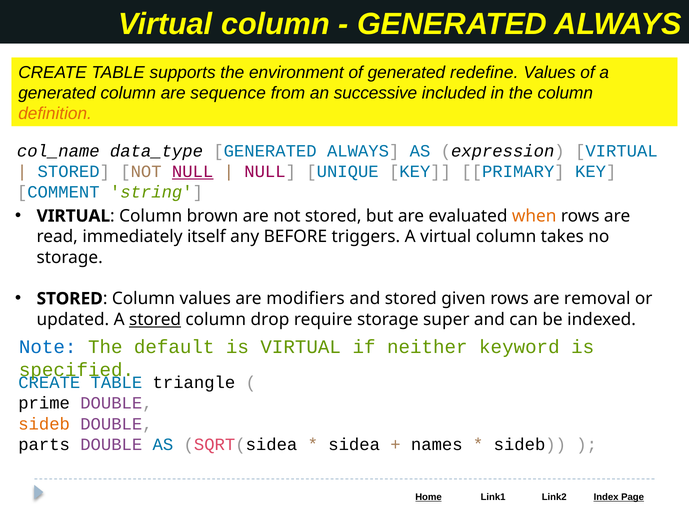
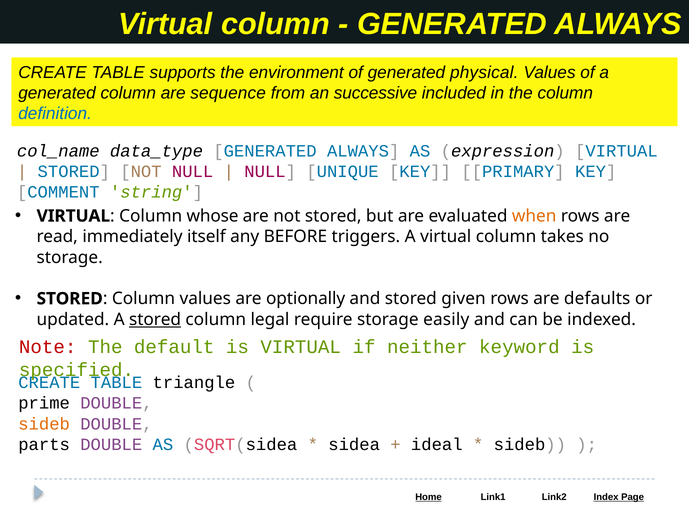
redefine: redefine -> physical (484, 72)
definition colour: orange -> blue (55, 114)
NULL underline: present -> none (193, 171)
brown: brown -> whose (213, 216)
modifiers: modifiers -> optionally (306, 299)
removal: removal -> defaults (597, 299)
drop: drop -> legal (270, 319)
super: super -> easily (446, 319)
Note colour: blue -> red (48, 347)
names: names -> ideal (437, 444)
